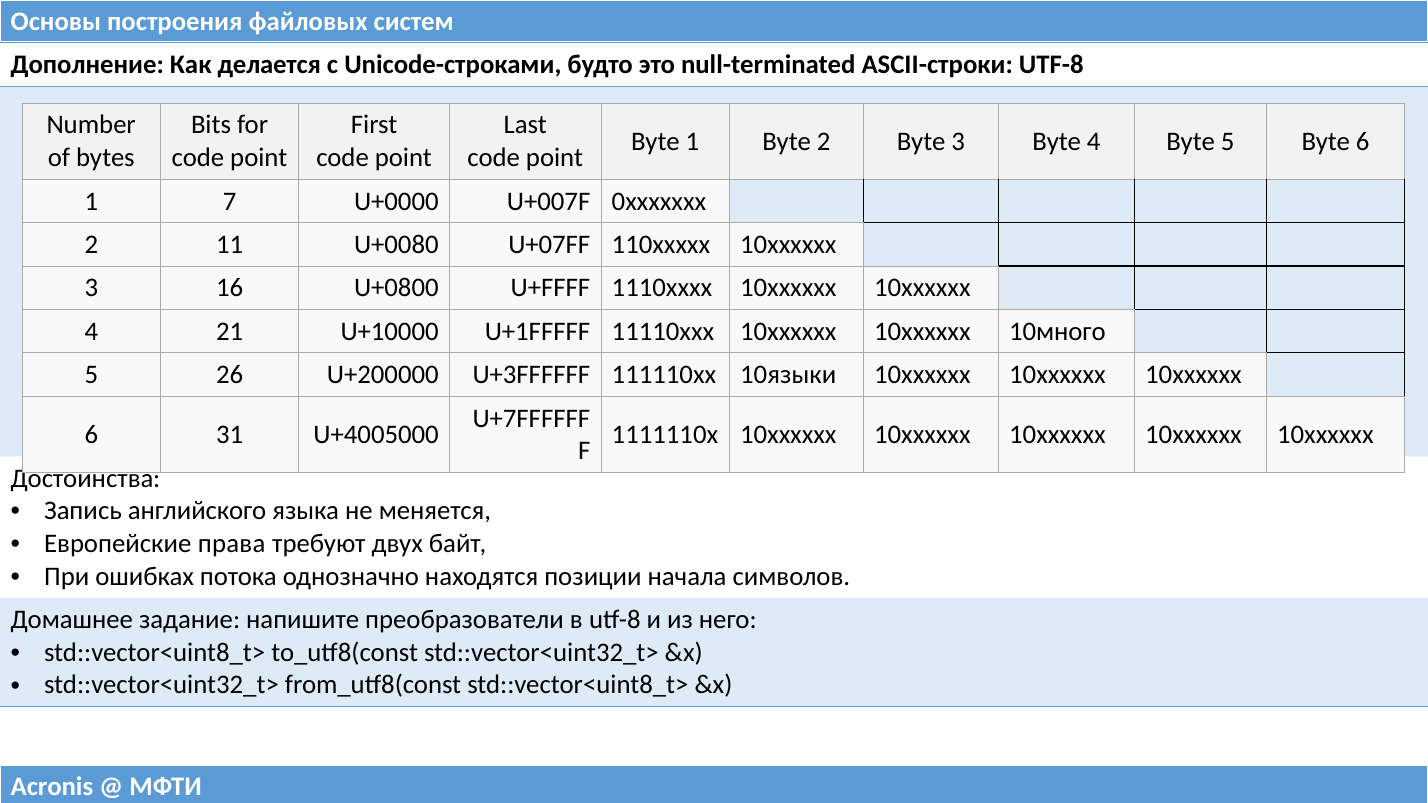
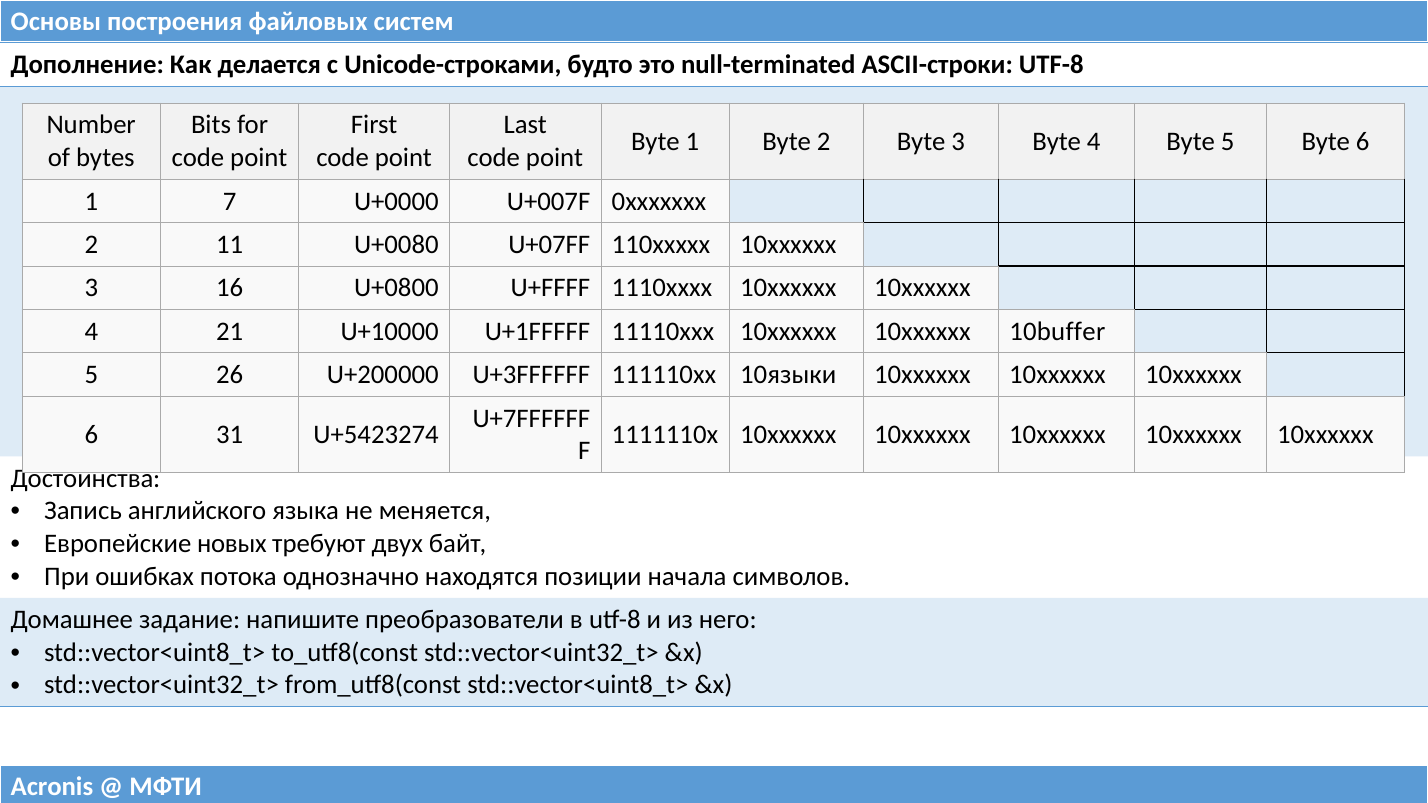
10много: 10много -> 10buffer (1057, 332)
U+4005000: U+4005000 -> U+5423274 (376, 435)
права: права -> новых (232, 544)
